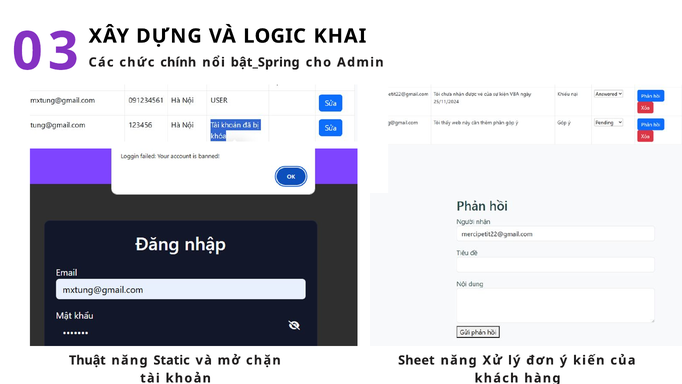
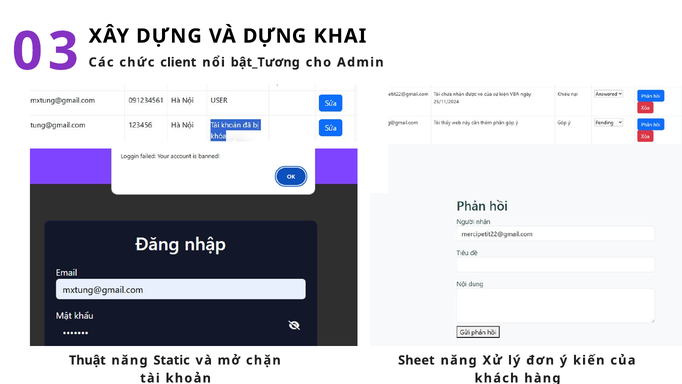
VÀ LOGIC: LOGIC -> DỰNG (275, 36)
chính: chính -> client (178, 62)
bật_Spring: bật_Spring -> bật_Tương (265, 62)
